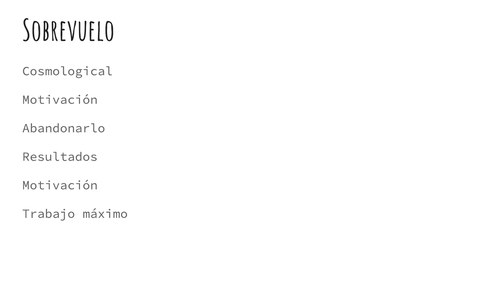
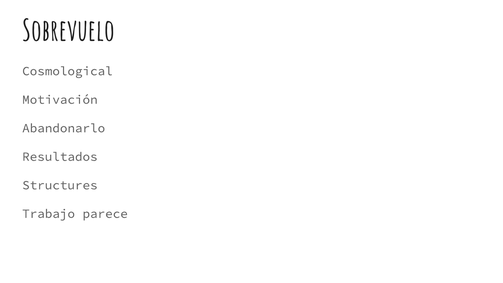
Motivación: Motivación -> Structures (60, 185)
máximo: máximo -> parece (105, 214)
